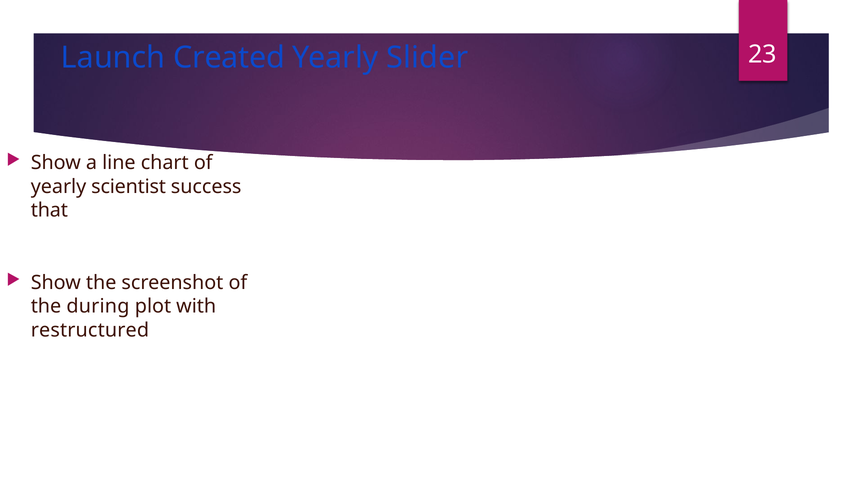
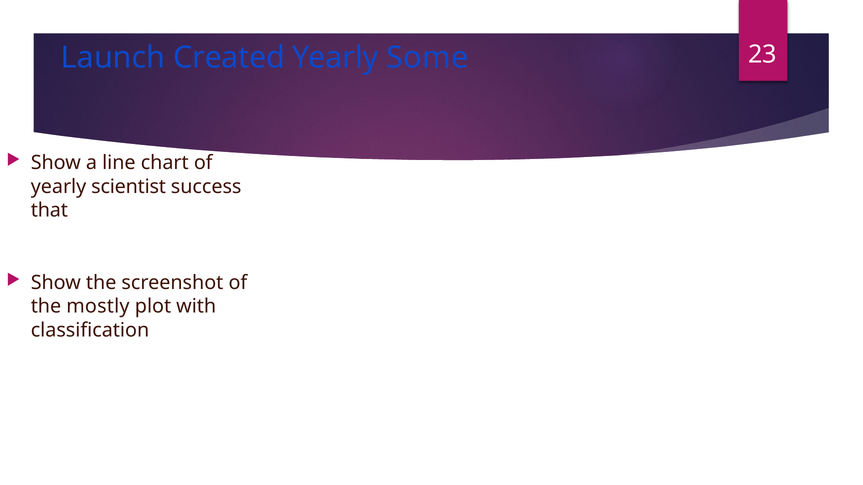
Slider: Slider -> Some (427, 58)
during: during -> mostly (98, 307)
restructured: restructured -> classification (90, 330)
